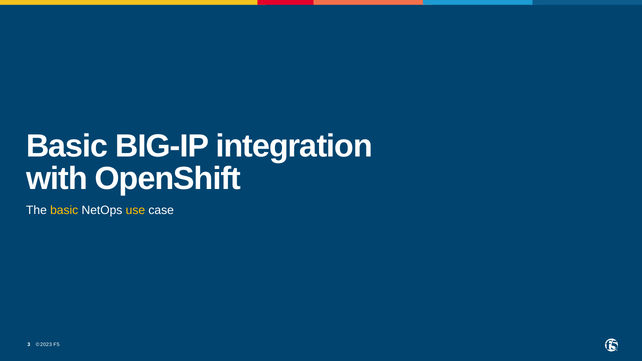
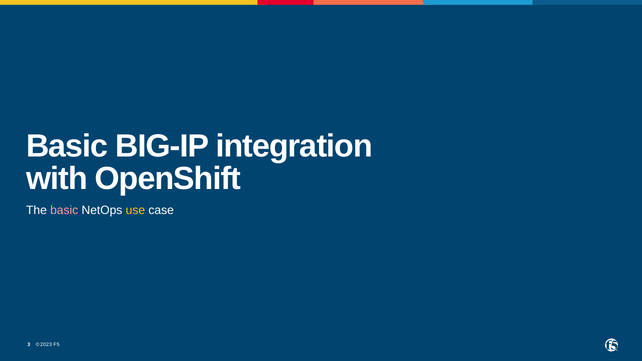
basic colour: yellow -> pink (64, 211)
